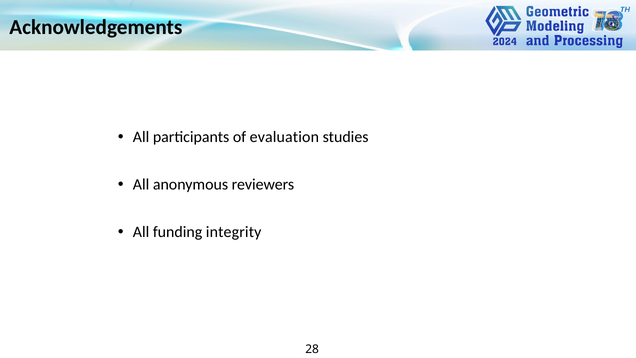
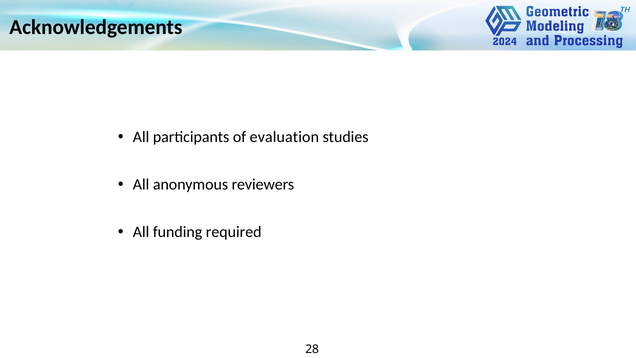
integrity: integrity -> required (234, 232)
